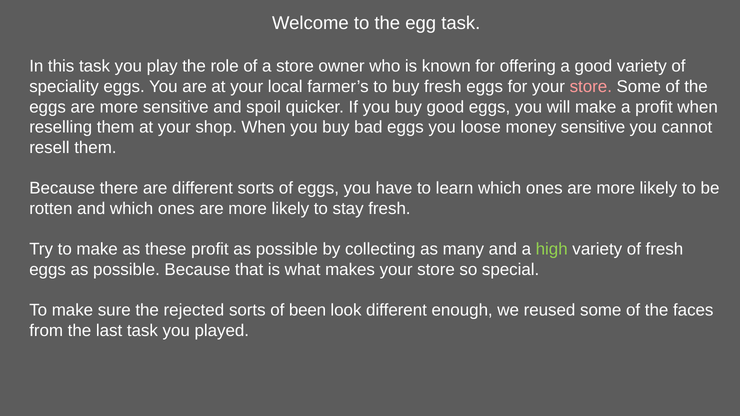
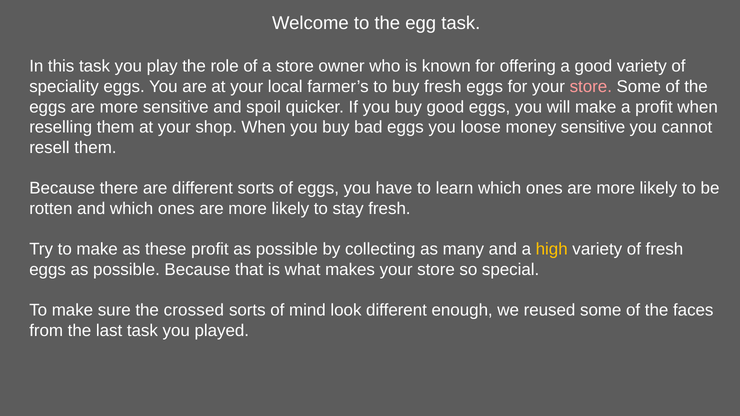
high colour: light green -> yellow (552, 249)
rejected: rejected -> crossed (194, 311)
been: been -> mind (307, 311)
